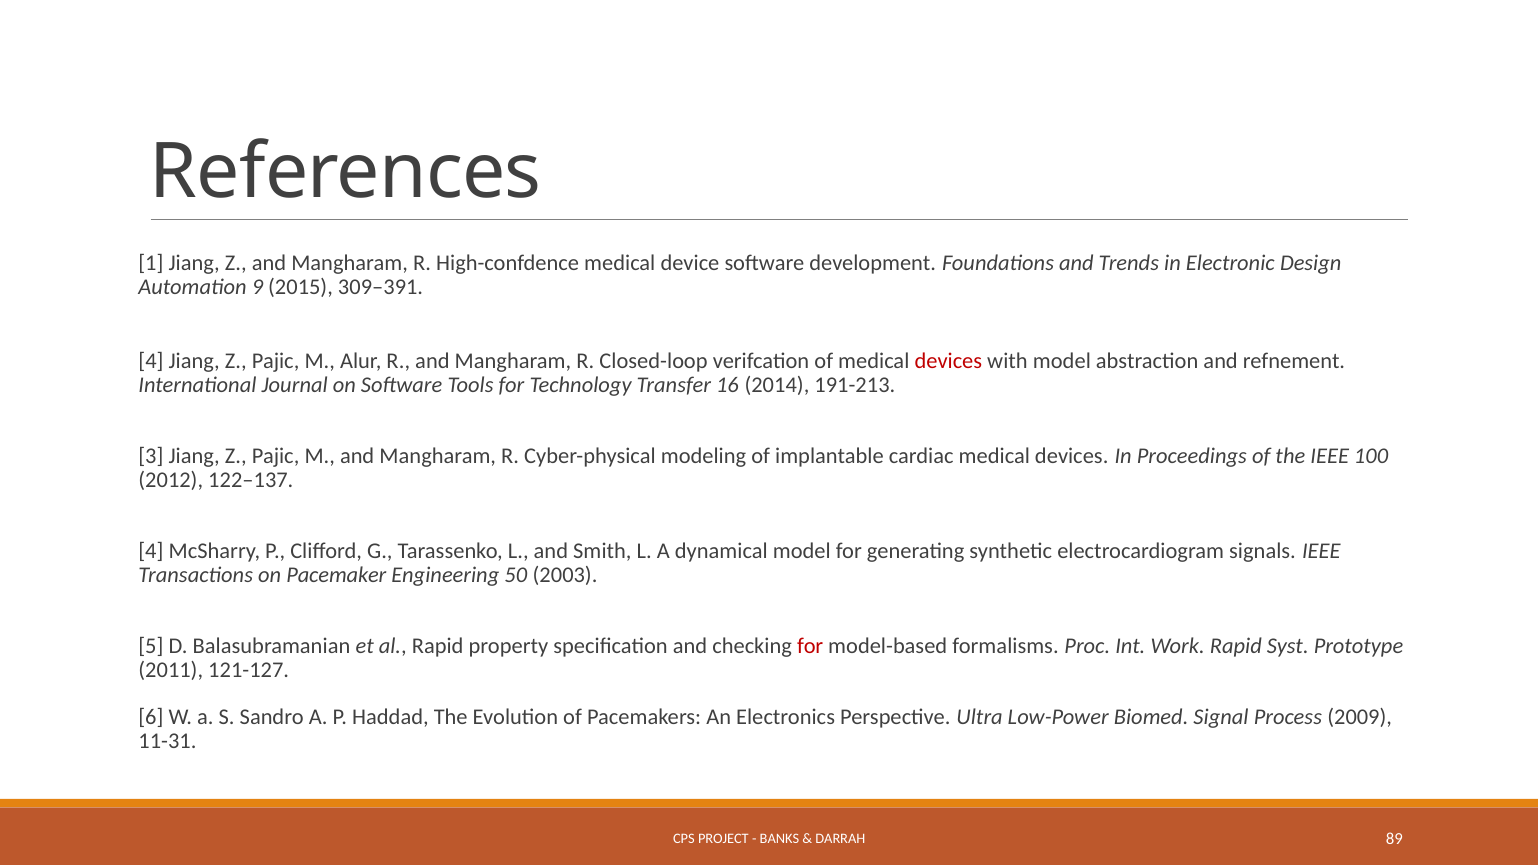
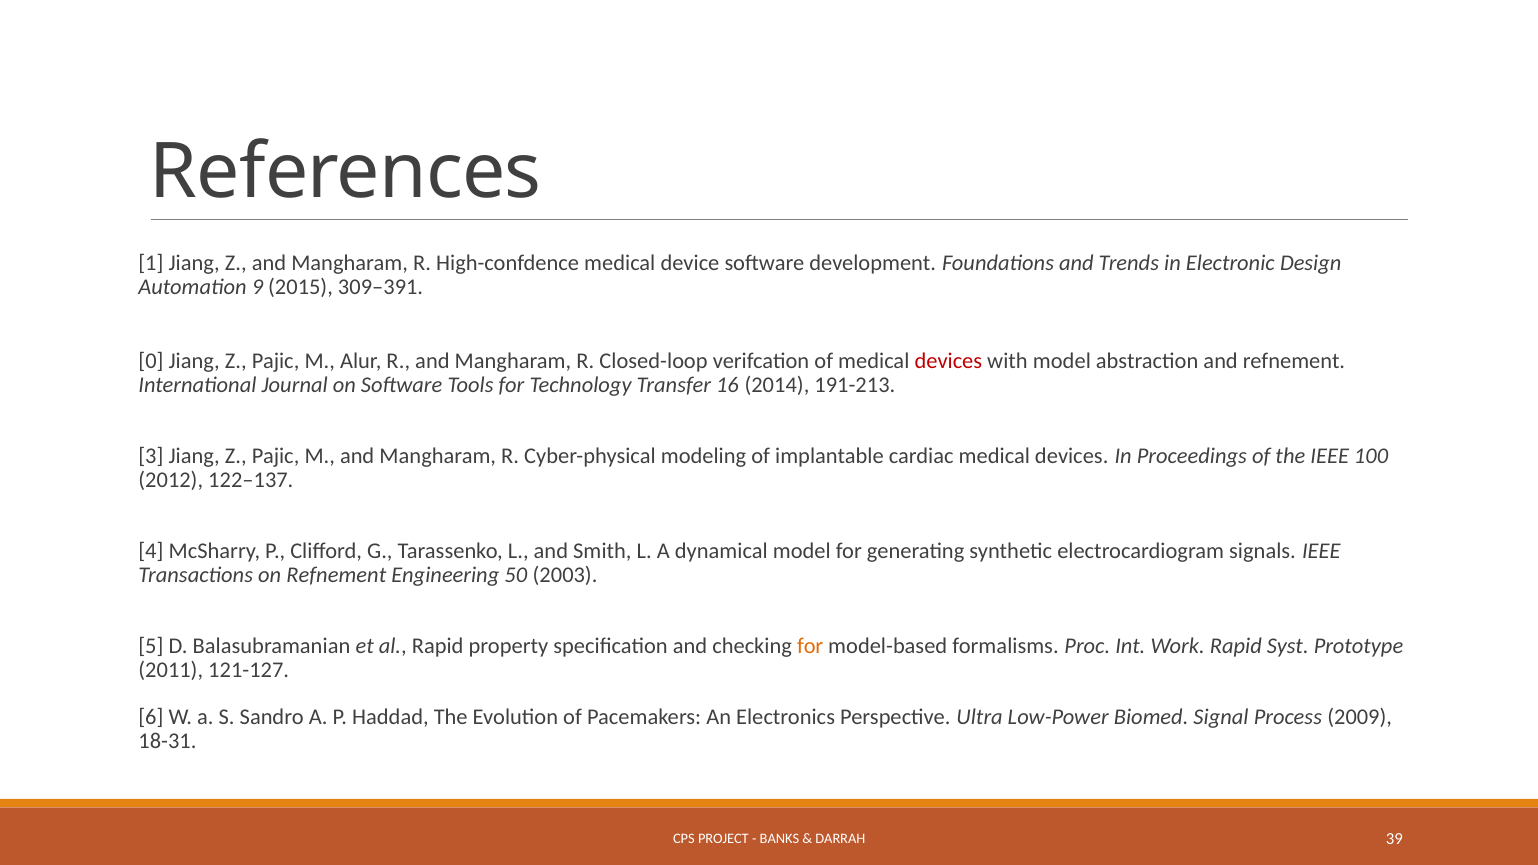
4: 4 -> 0 (151, 361)
on Pacemaker: Pacemaker -> Refnement (336, 575)
for colour: red -> orange (810, 646)
11-31: 11-31 -> 18-31 (167, 741)
89: 89 -> 39 (1394, 839)
